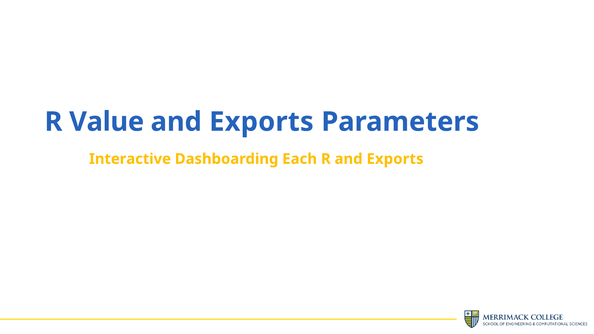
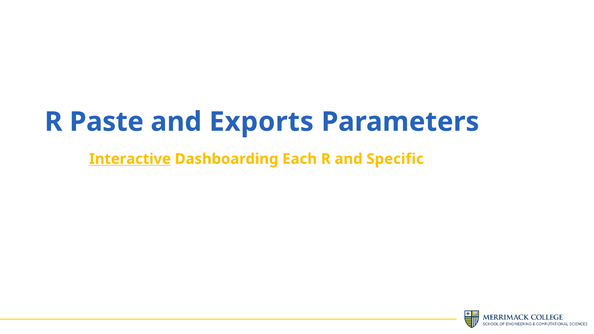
Value: Value -> Paste (107, 122)
Interactive underline: none -> present (130, 159)
R and Exports: Exports -> Specific (395, 159)
